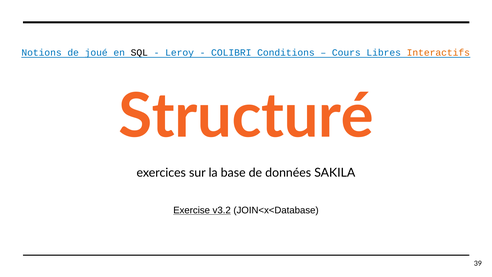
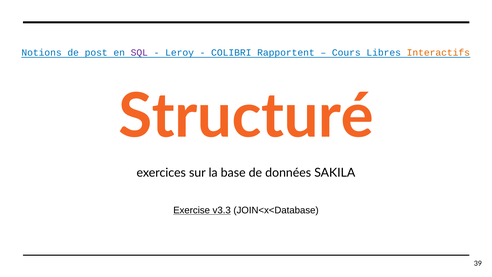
joué: joué -> post (96, 53)
SQL colour: black -> purple (139, 53)
Conditions: Conditions -> Rapportent (286, 53)
v3.2: v3.2 -> v3.3 (222, 210)
